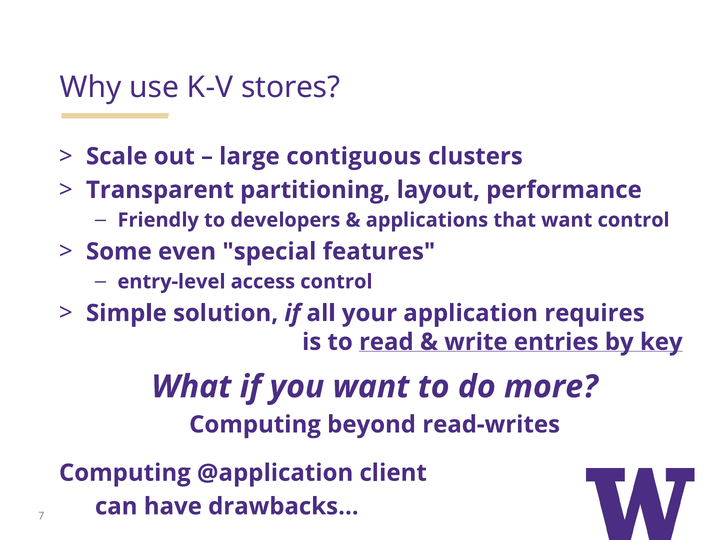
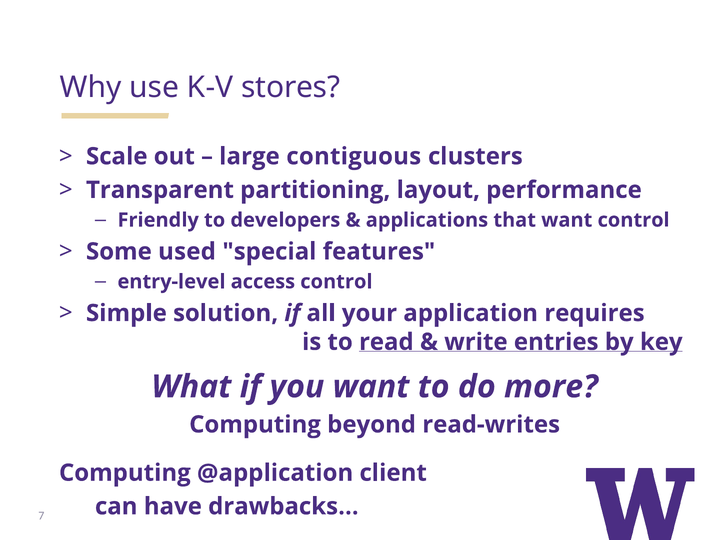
even: even -> used (187, 252)
